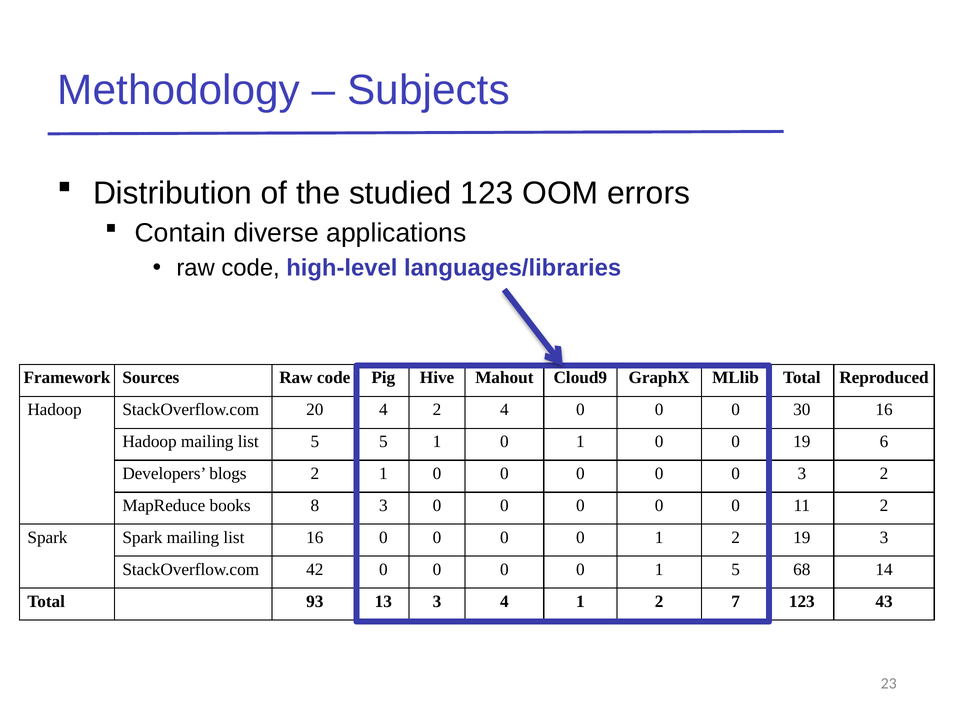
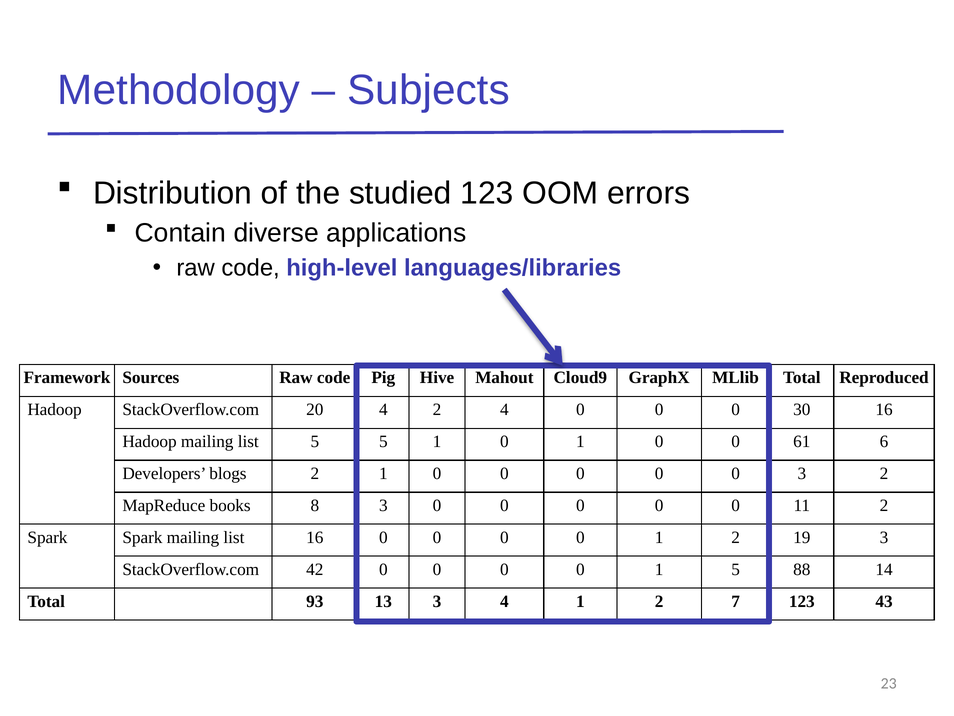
0 19: 19 -> 61 (802, 441)
68: 68 -> 88 (802, 569)
